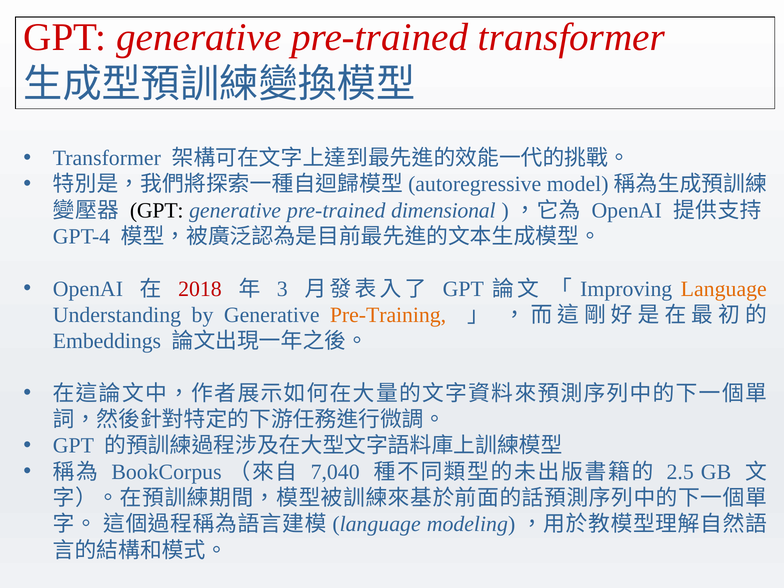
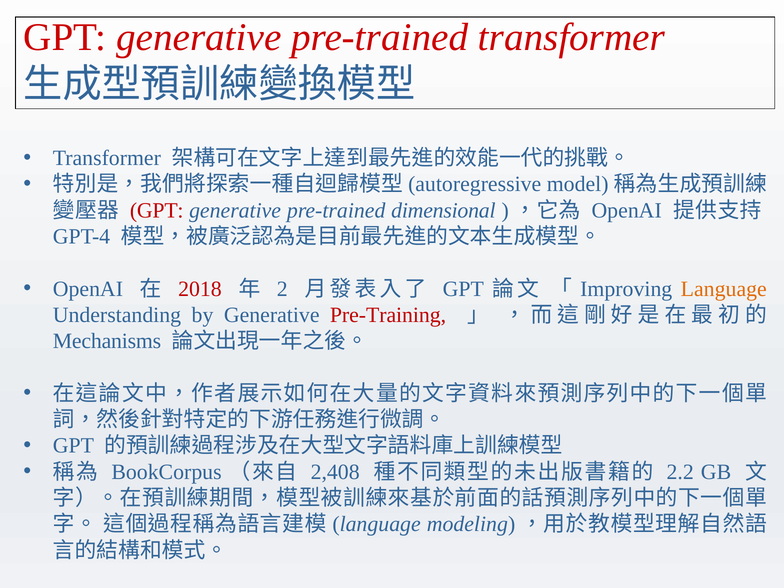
GPT colour: black -> red (157, 210)
3: 3 -> 2 (282, 289)
Pre-Training colour: orange -> red (388, 315)
Embeddings: Embeddings -> Mechanisms (107, 341)
7,040: 7,040 -> 2,408 (335, 472)
2.5: 2.5 -> 2.2 (680, 472)
